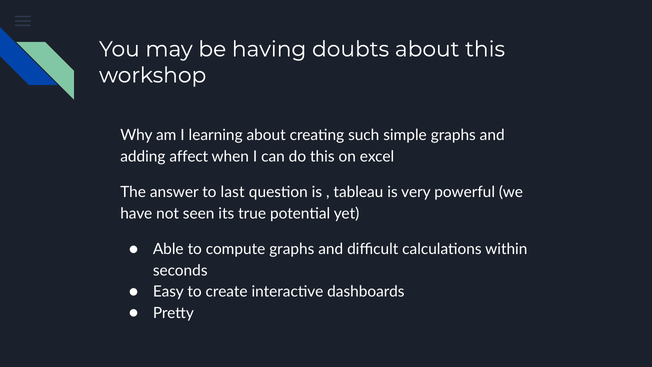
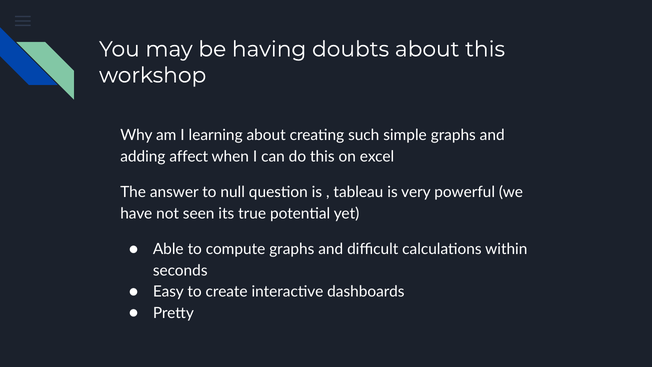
last: last -> null (233, 192)
